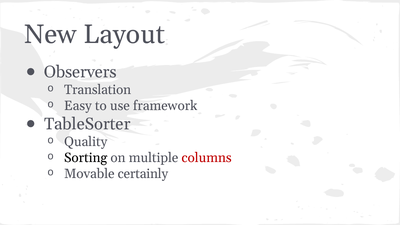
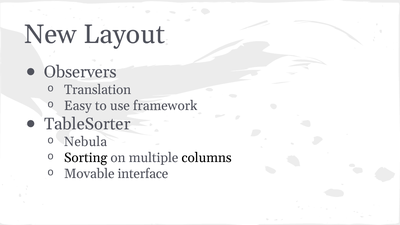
Quality: Quality -> Nebula (86, 142)
columns colour: red -> black (207, 158)
certainly: certainly -> interface (143, 174)
